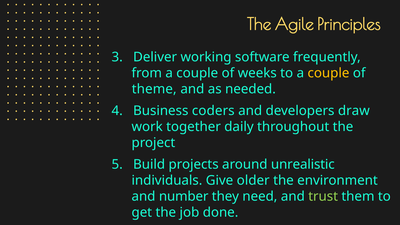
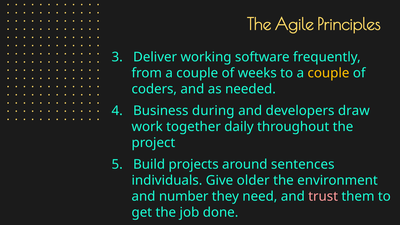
theme: theme -> coders (154, 89)
coders: coders -> during (213, 111)
unrealistic: unrealistic -> sentences (303, 164)
trust colour: light green -> pink (323, 196)
